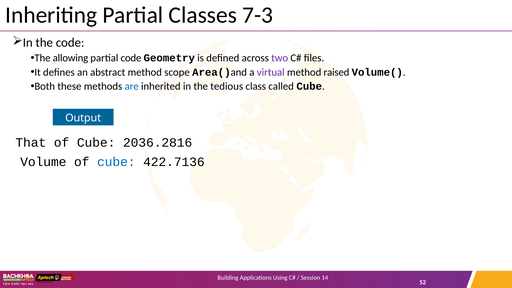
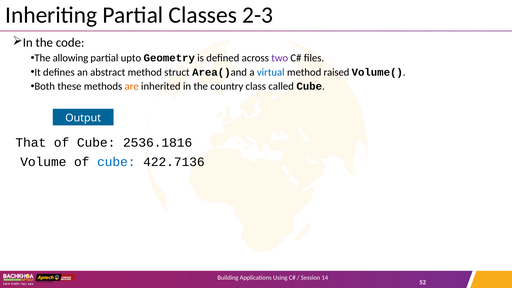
7-3: 7-3 -> 2-3 (258, 15)
partial code: code -> upto (131, 58)
scope: scope -> struct (177, 72)
virtual colour: purple -> blue (271, 72)
are colour: blue -> orange (132, 86)
tedious: tedious -> country (227, 86)
2036.2816: 2036.2816 -> 2536.1816 (158, 143)
